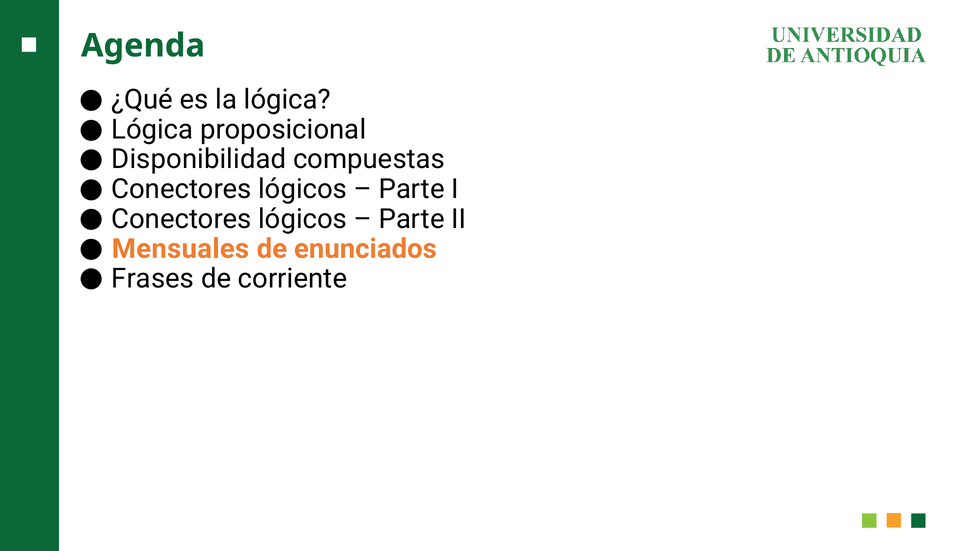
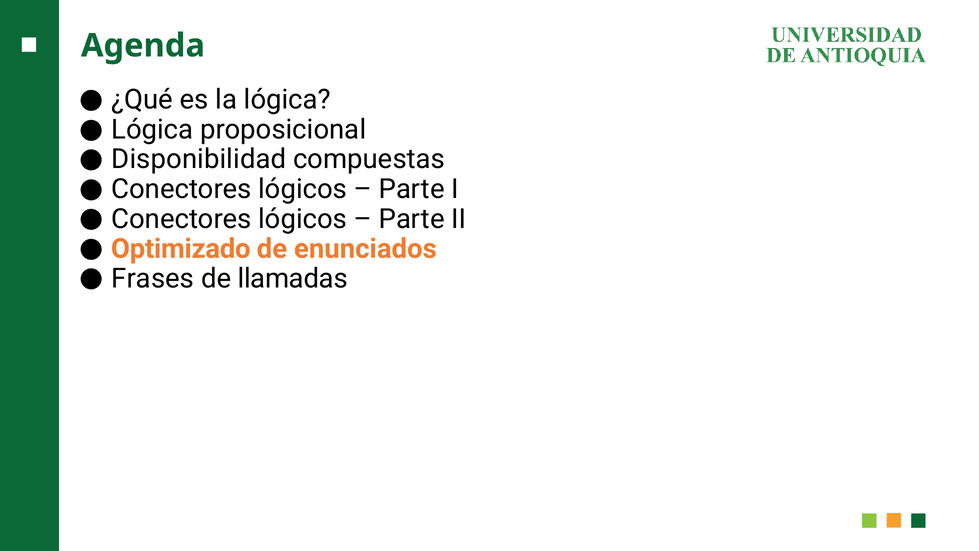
Mensuales: Mensuales -> Optimizado (181, 249)
corriente: corriente -> llamadas (293, 278)
